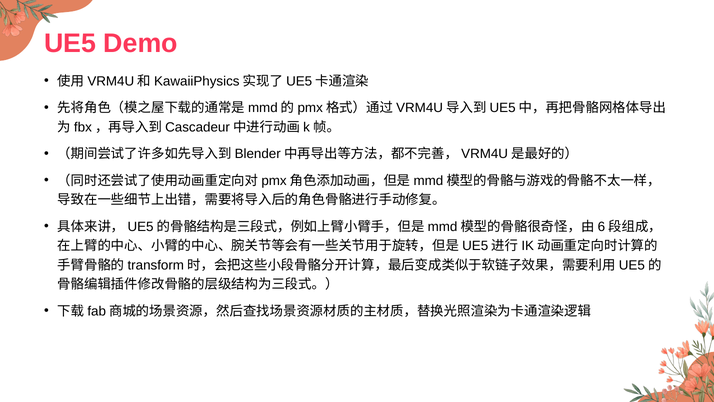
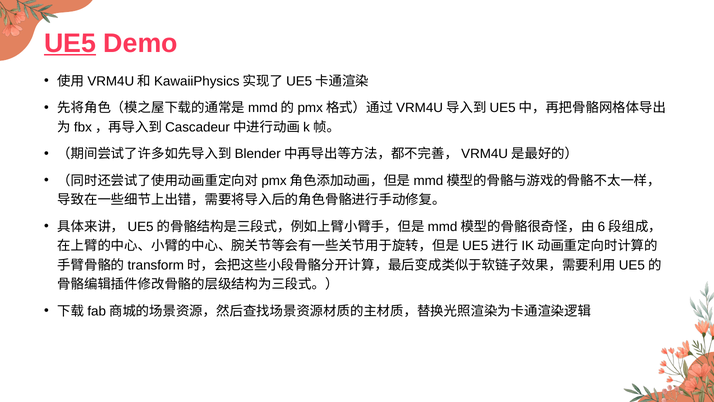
UE5 underline: none -> present (70, 43)
